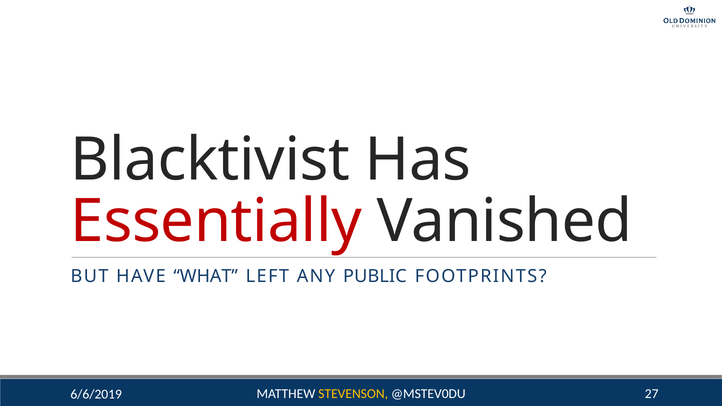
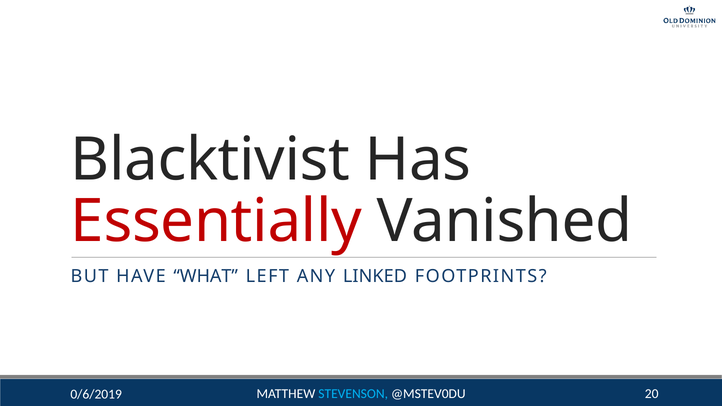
PUBLIC: PUBLIC -> LINKED (375, 276)
STEVENSON colour: yellow -> light blue (353, 394)
27: 27 -> 20 (652, 394)
6/6/2019: 6/6/2019 -> 0/6/2019 (96, 394)
